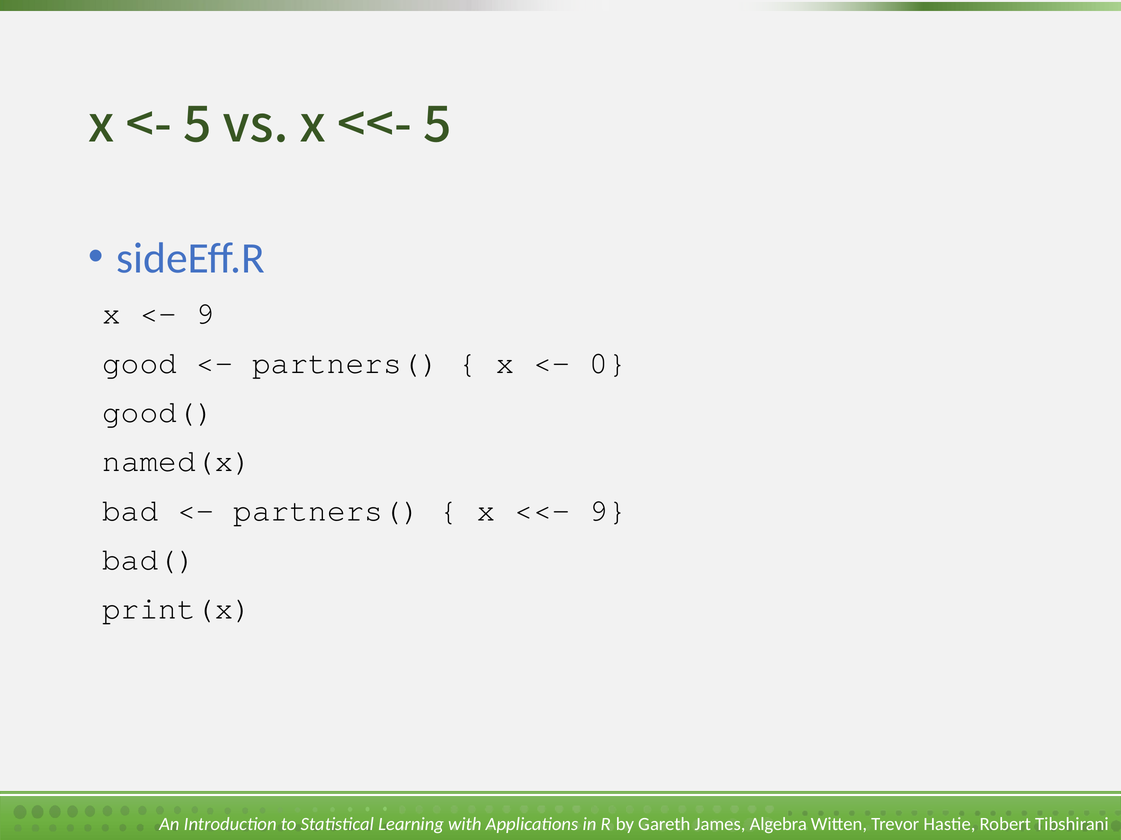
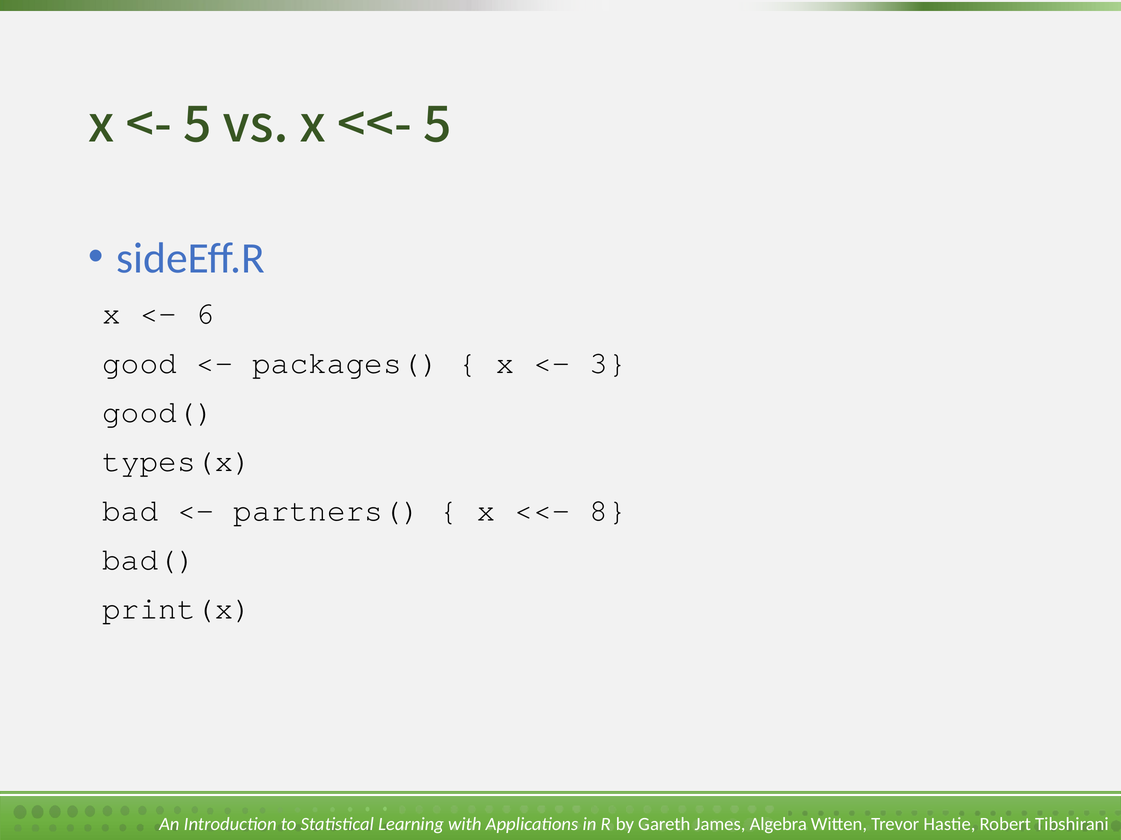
9: 9 -> 6 (205, 314)
partners(: partners( -> packages( (346, 363)
0: 0 -> 3 (608, 363)
named(x: named(x -> types(x (177, 462)
9: 9 -> 8 (608, 511)
